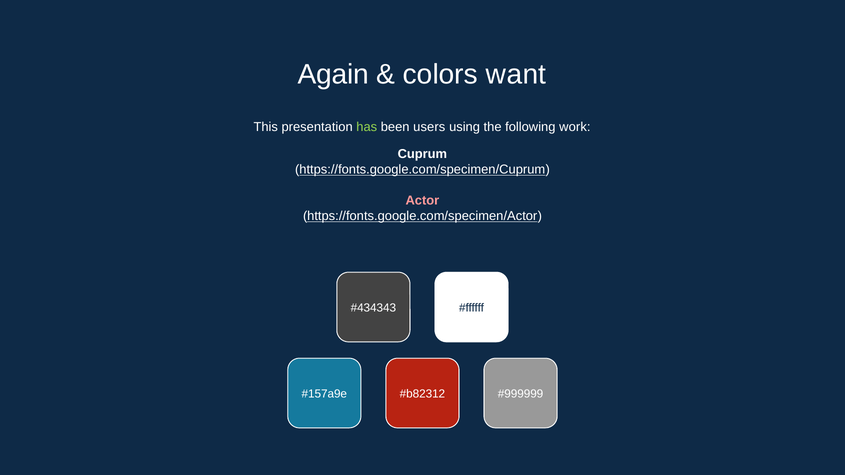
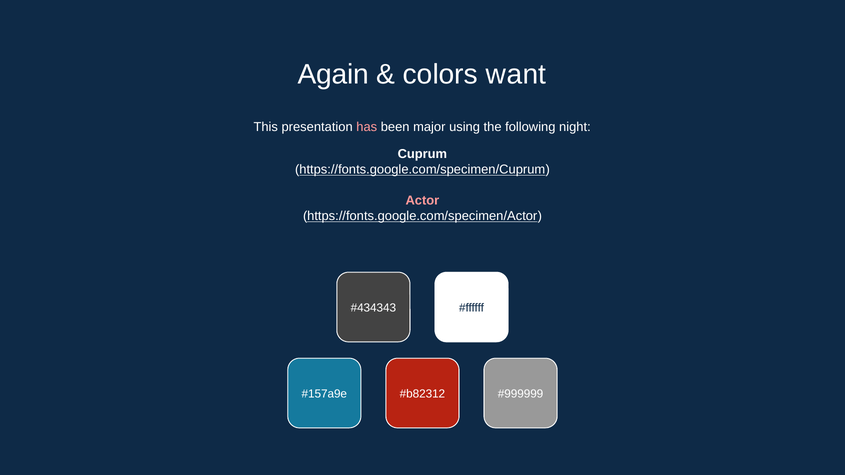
has colour: light green -> pink (367, 127)
users: users -> major (429, 127)
work: work -> night (575, 127)
